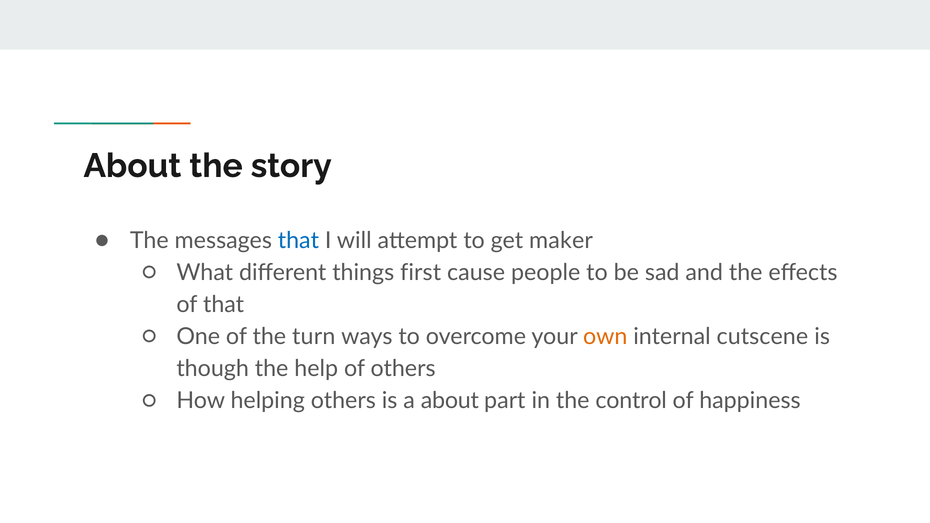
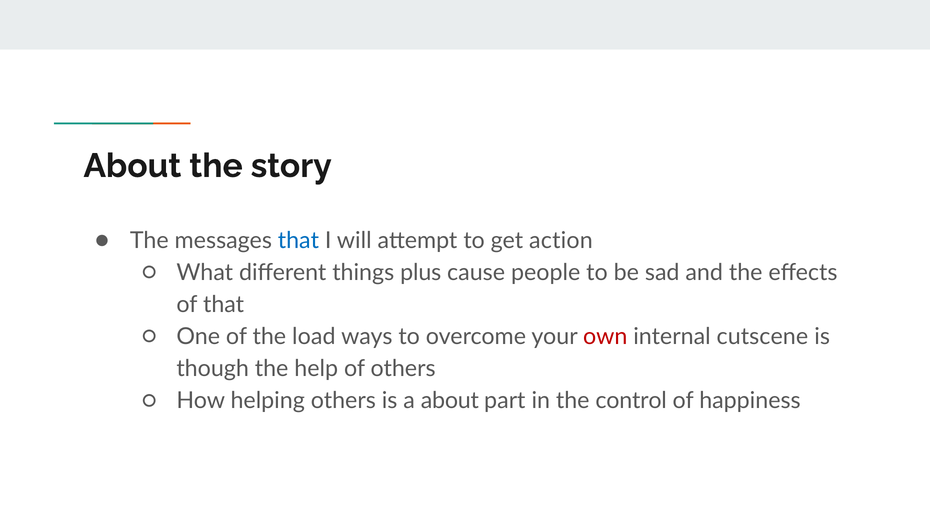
maker: maker -> action (561, 240)
first: first -> plus (421, 273)
turn: turn -> load (314, 337)
own colour: orange -> red (605, 337)
